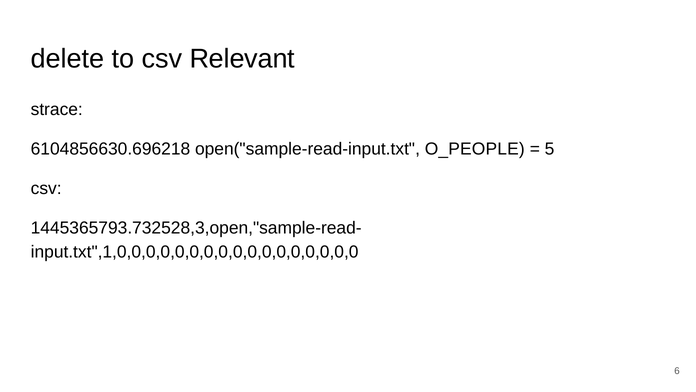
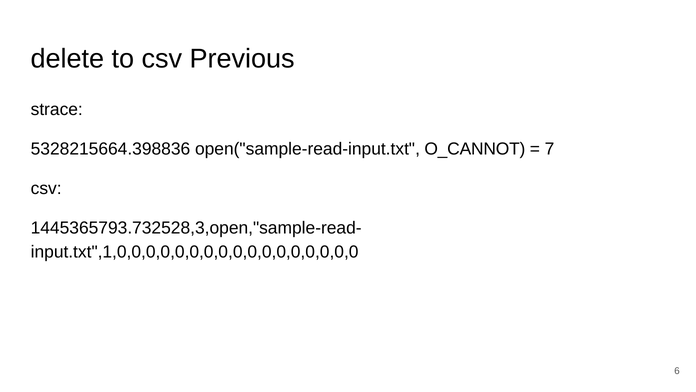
Relevant: Relevant -> Previous (242, 59)
6104856630.696218: 6104856630.696218 -> 5328215664.398836 (110, 149)
O_PEOPLE: O_PEOPLE -> O_CANNOT (475, 149)
5: 5 -> 7 (550, 149)
